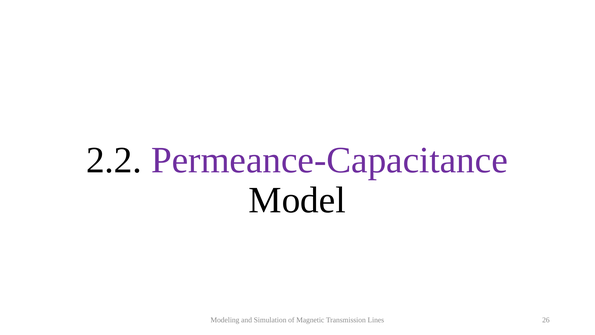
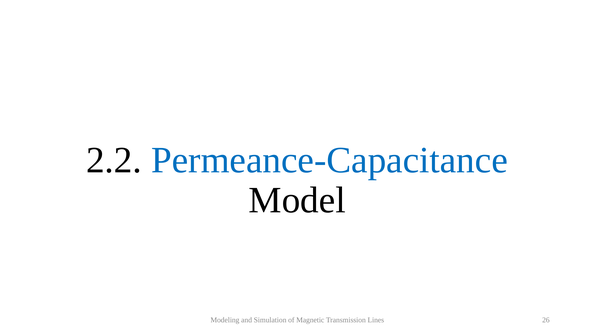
Permeance-Capacitance colour: purple -> blue (329, 160)
